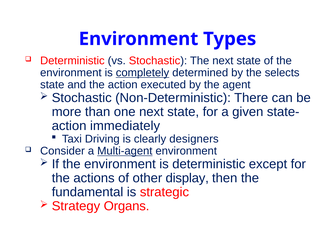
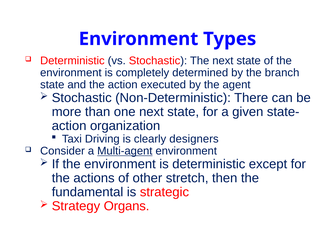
completely underline: present -> none (143, 73)
selects: selects -> branch (282, 73)
immediately: immediately -> organization (125, 126)
display: display -> stretch (187, 178)
